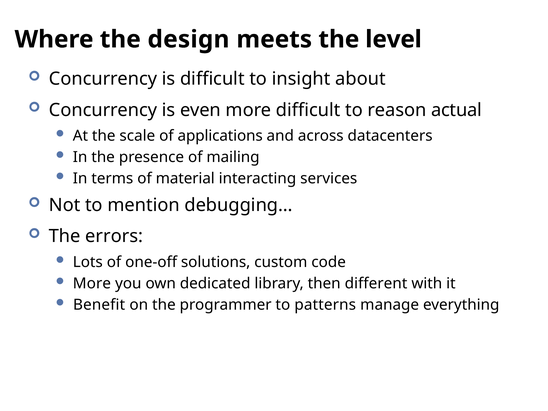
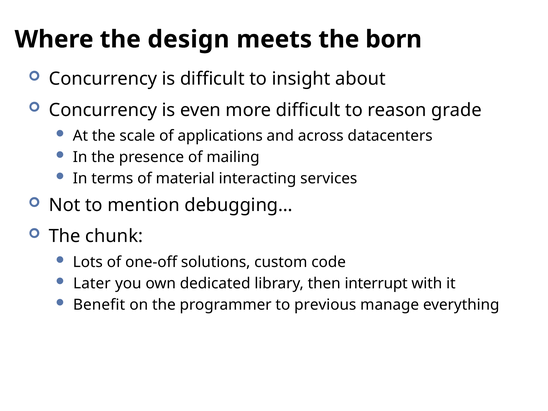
level: level -> born (394, 39)
actual: actual -> grade (456, 110)
errors: errors -> chunk (114, 236)
More: More -> Later (92, 283)
different: different -> interrupt (376, 283)
patterns: patterns -> previous (325, 305)
